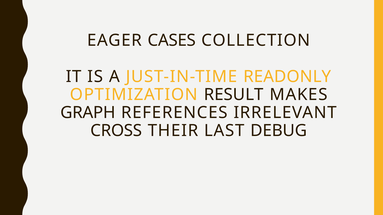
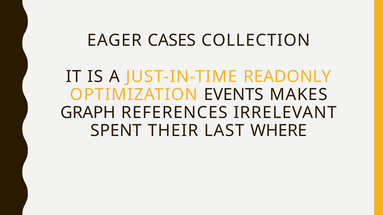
RESULT: RESULT -> EVENTS (234, 95)
CROSS: CROSS -> SPENT (116, 131)
DEBUG: DEBUG -> WHERE (279, 131)
